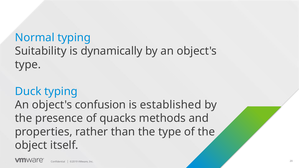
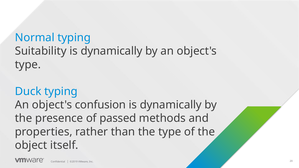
established: established -> dynamically (171, 105)
quacks: quacks -> passed (118, 118)
